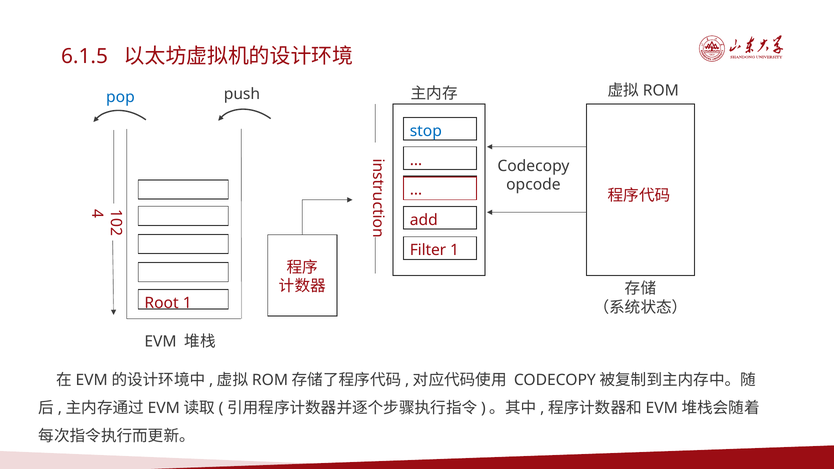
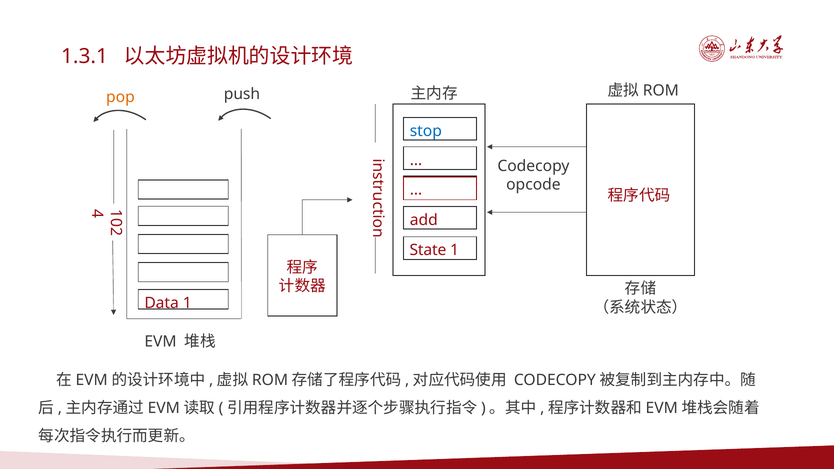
6.1.5: 6.1.5 -> 1.3.1 (85, 56)
pop colour: blue -> orange (120, 97)
Filter: Filter -> State (428, 250)
Root: Root -> Data (162, 303)
